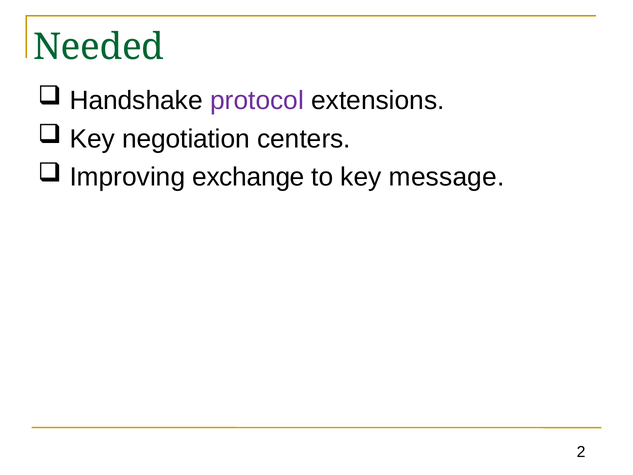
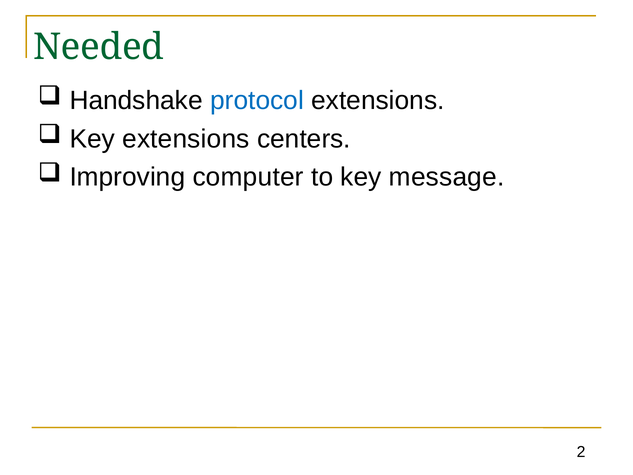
protocol colour: purple -> blue (257, 100)
Key negotiation: negotiation -> extensions (186, 139)
exchange: exchange -> computer (248, 177)
